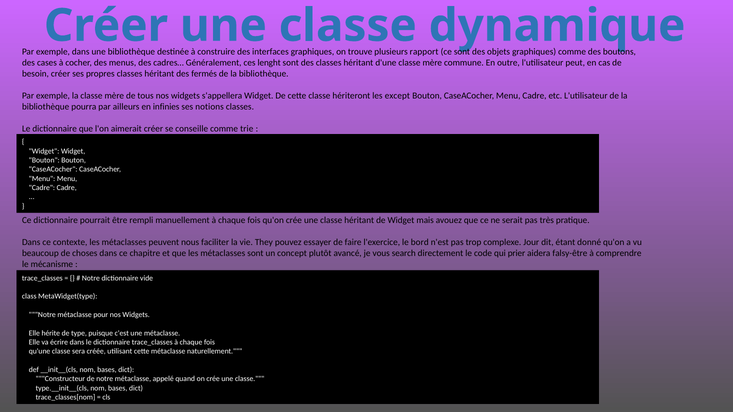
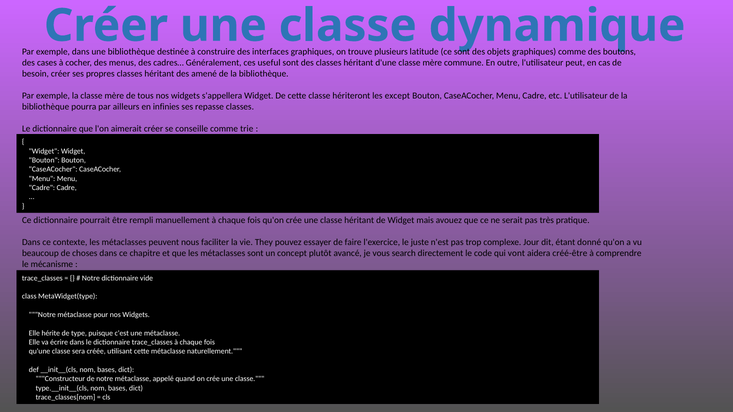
rapport: rapport -> latitude (424, 52)
lenght: lenght -> useful (269, 63)
fermés: fermés -> amené (204, 74)
notions: notions -> repasse (210, 107)
bord: bord -> juste (420, 242)
prier: prier -> vont (516, 253)
falsy-être: falsy-être -> créé-être (570, 253)
